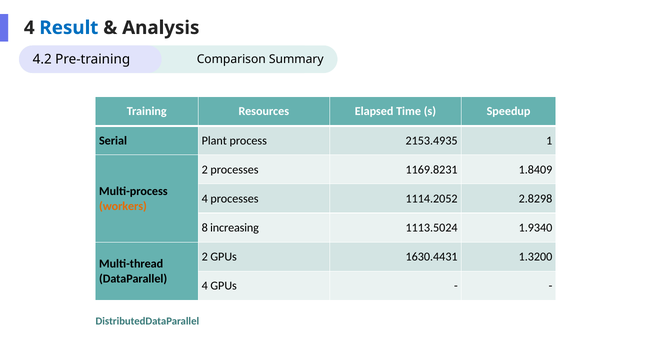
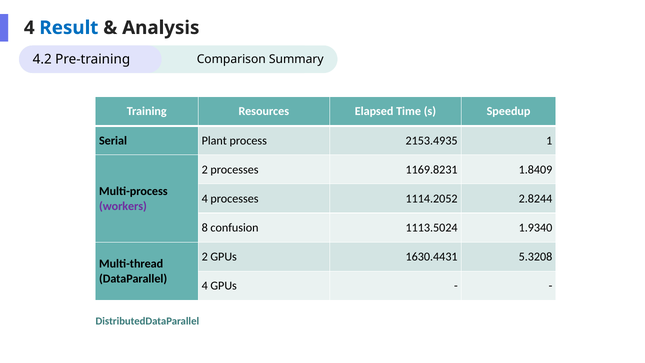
2.8298: 2.8298 -> 2.8244 (535, 199)
workers colour: orange -> purple (123, 206)
increasing: increasing -> confusion (234, 228)
1.3200: 1.3200 -> 5.3208 (535, 257)
